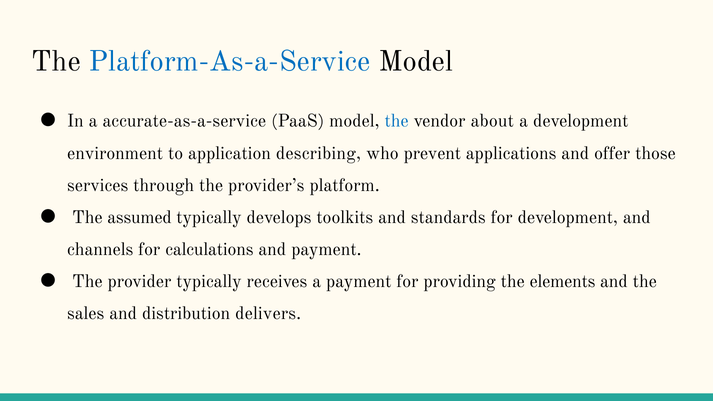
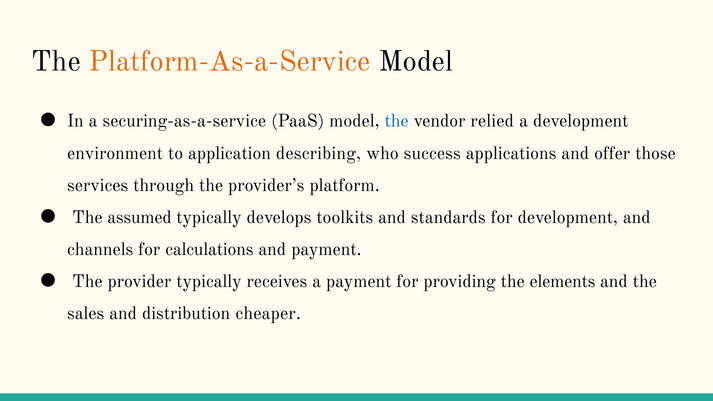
Platform-As-a-Service colour: blue -> orange (230, 61)
accurate-as-a-service: accurate-as-a-service -> securing-as-a-service (184, 121)
about: about -> relied (492, 121)
prevent: prevent -> success (432, 153)
delivers: delivers -> cheaper (268, 314)
